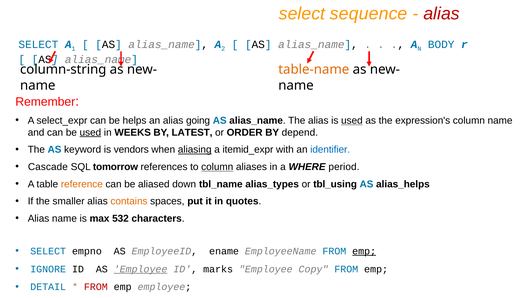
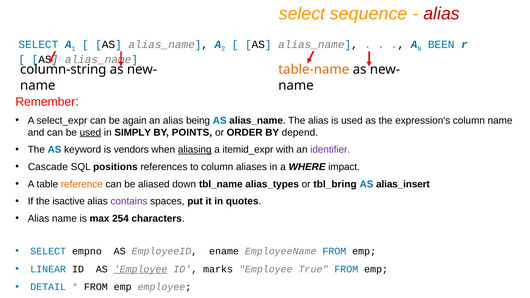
BODY: BODY -> BEEN (441, 45)
helps: helps -> again (135, 121)
going: going -> being (198, 121)
used underline: present -> none (352, 121)
WEEKS: WEEKS -> SIMPLY (133, 133)
LATEST: LATEST -> POINTS (192, 133)
identifier colour: blue -> purple (330, 150)
tomorrow: tomorrow -> positions (115, 167)
column underline: present -> none (217, 167)
period: period -> impact (344, 167)
tbl_using: tbl_using -> tbl_bring (335, 184)
alias_helps: alias_helps -> alias_insert (403, 184)
smaller: smaller -> isactive (69, 201)
contains colour: orange -> purple (129, 201)
532: 532 -> 254 (120, 219)
emp underline: present -> none (364, 251)
IGNORE: IGNORE -> LINEAR (48, 269)
Copy: Copy -> True (313, 269)
FROM colour: red -> black (96, 287)
